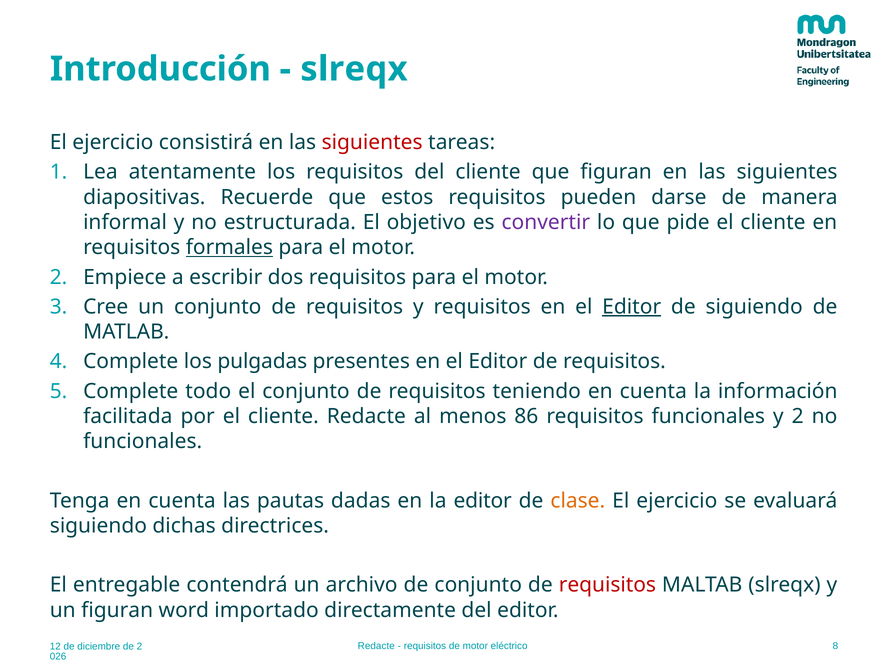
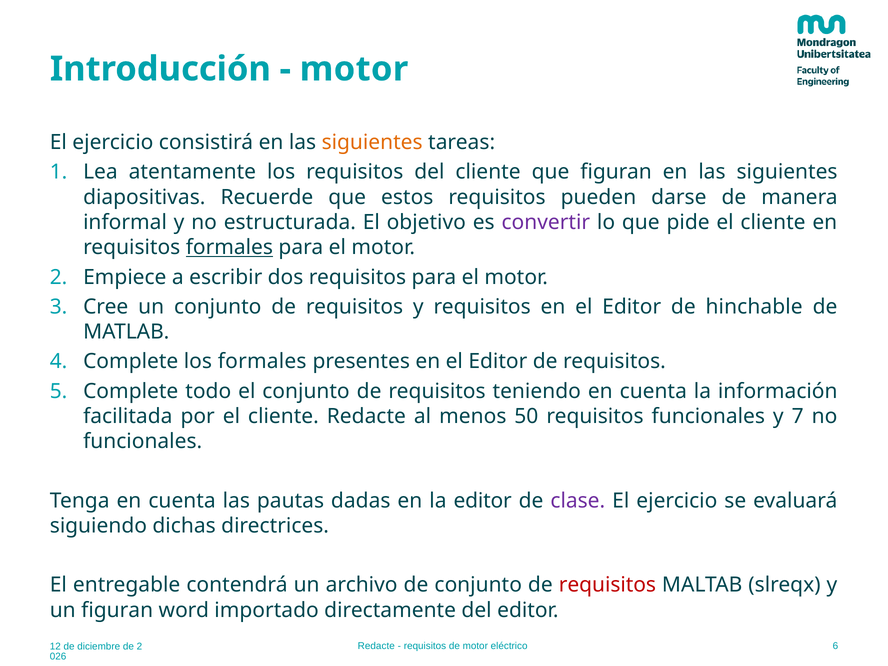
slreqx: slreqx -> motor (354, 69)
siguientes colour: red -> orange (372, 142)
Editor underline: present -> none (632, 307)
de siguiendo: siguiendo -> hinchable (754, 307)
los pulgadas: pulgadas -> formales (262, 361)
86: 86 -> 50 (526, 416)
y 2: 2 -> 7 (798, 416)
clase colour: orange -> purple (578, 501)
8: 8 -> 6 (835, 646)
